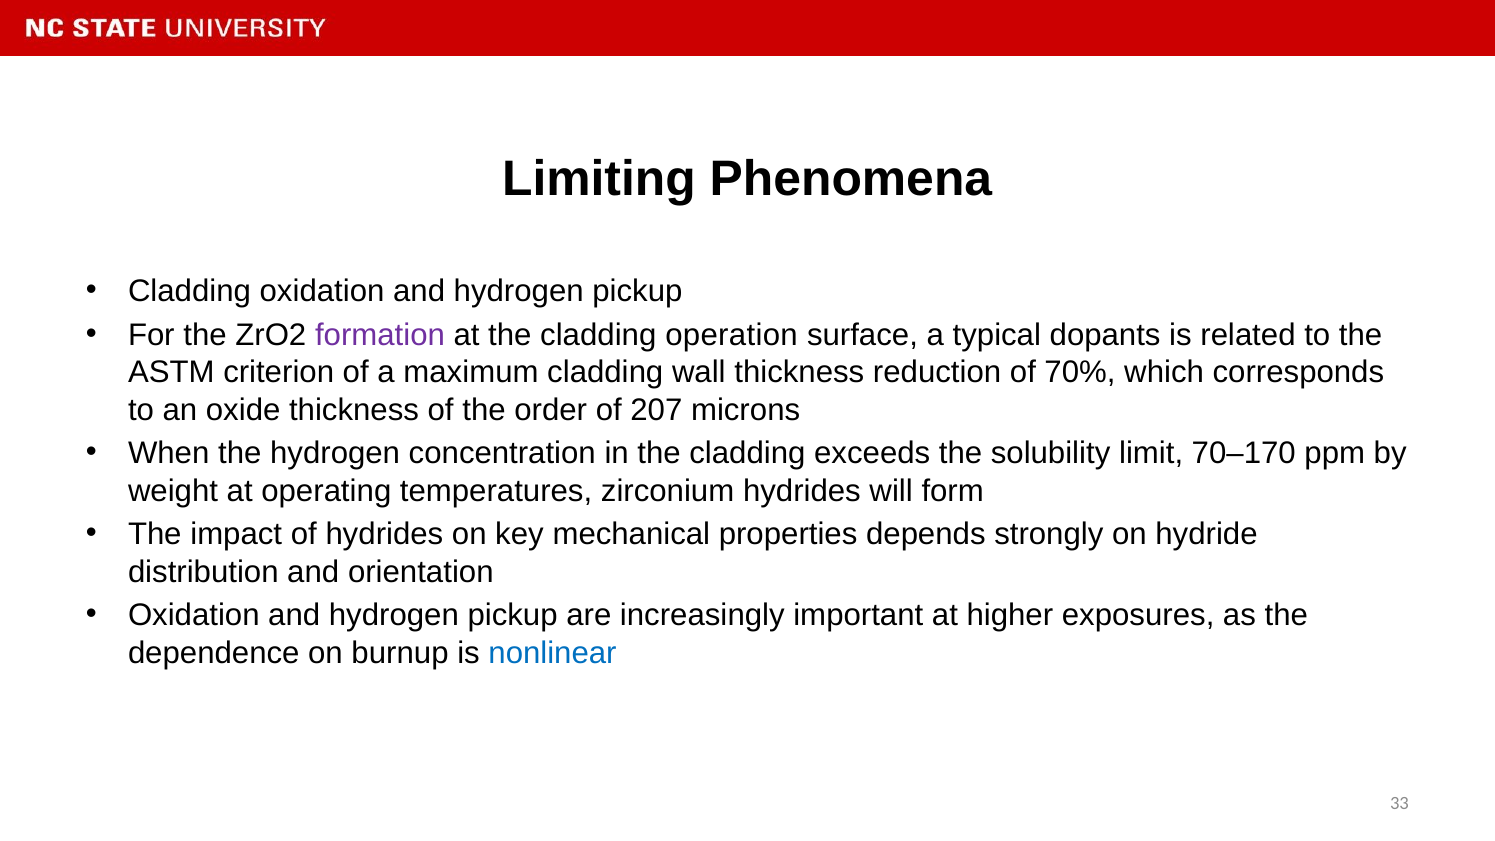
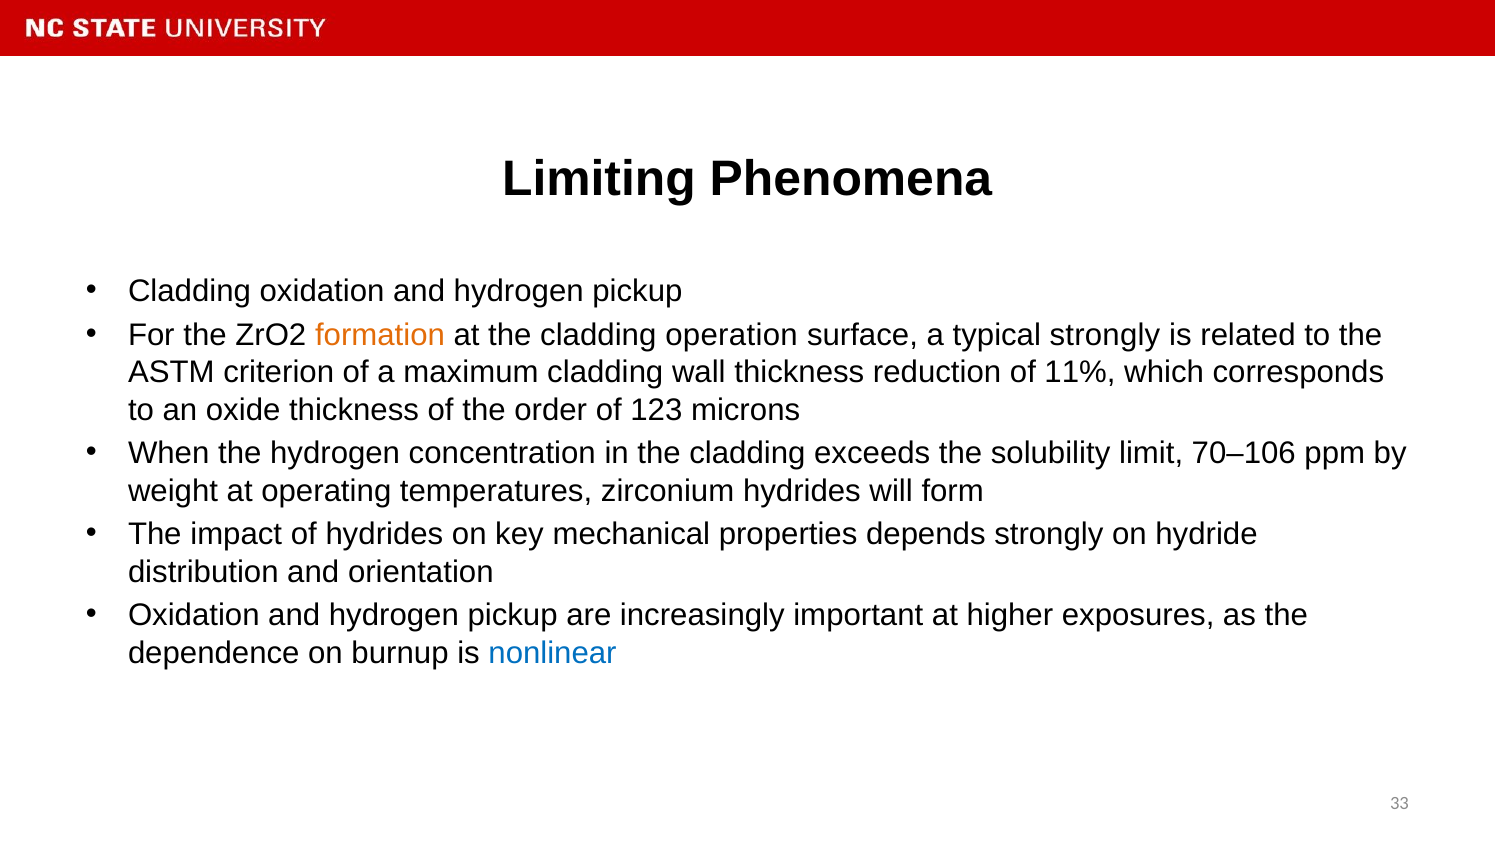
formation colour: purple -> orange (380, 335)
typical dopants: dopants -> strongly (1105, 335)
70%: 70% -> 11% (1080, 372)
207: 207 -> 123 (656, 410)
70–170: 70–170 -> 70–106 (1244, 453)
